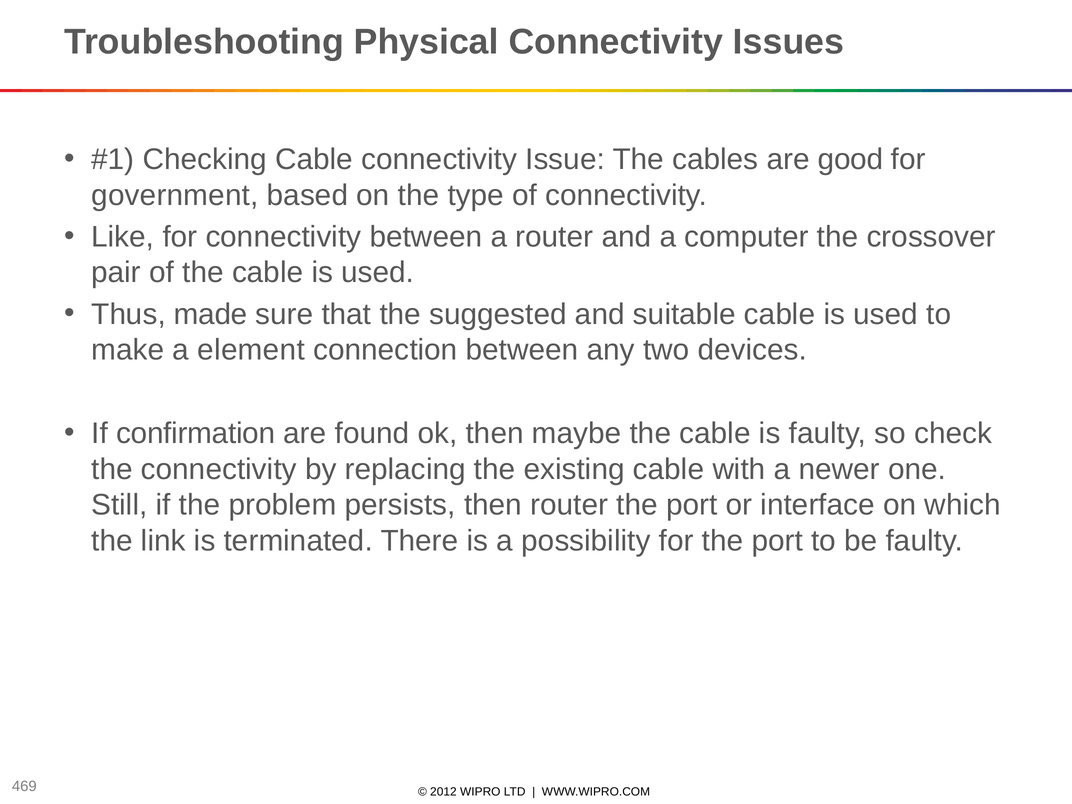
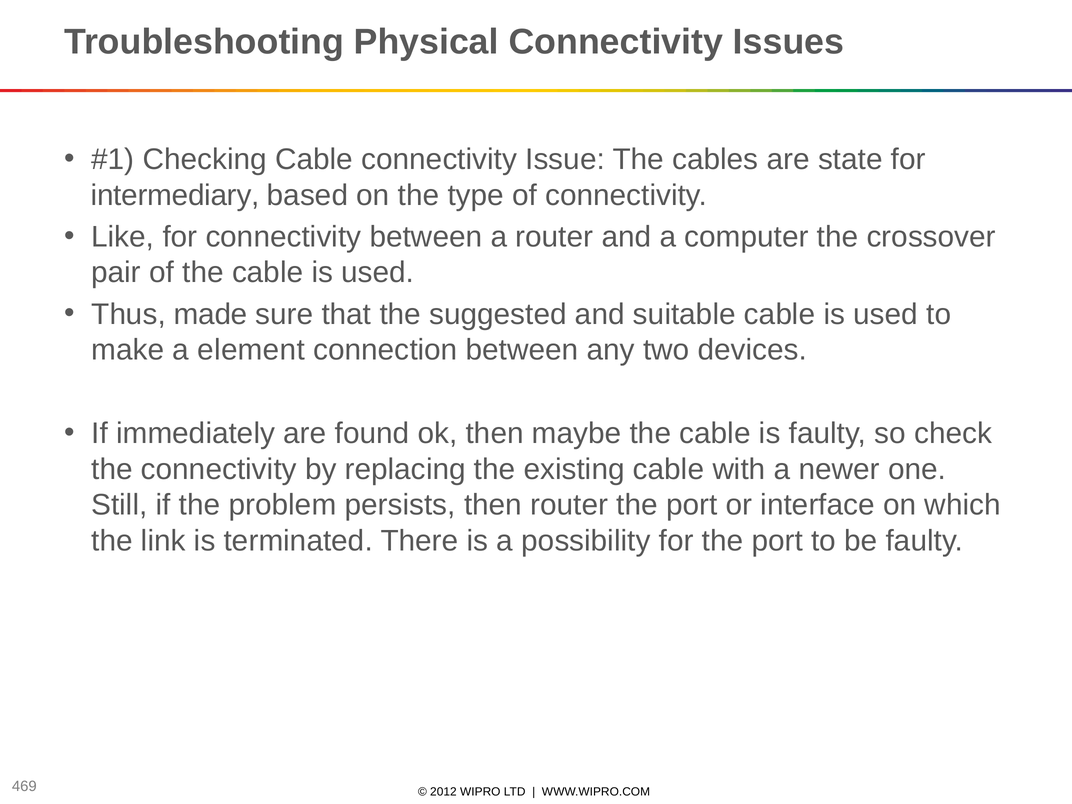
good: good -> state (850, 159)
government: government -> intermediary (175, 195)
confirmation: confirmation -> immediately (196, 433)
